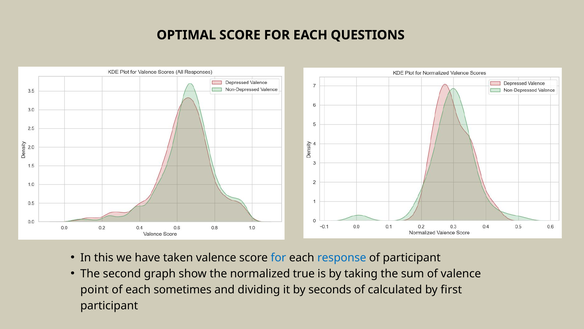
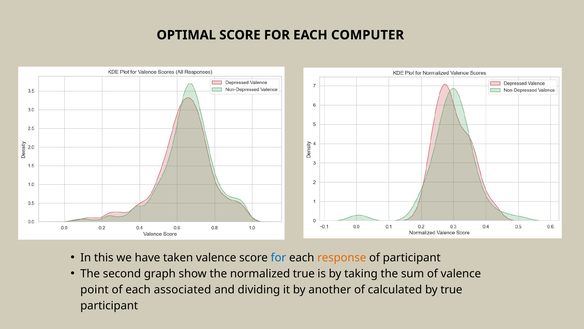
QUESTIONS: QUESTIONS -> COMPUTER (368, 35)
response colour: blue -> orange (342, 257)
sometimes: sometimes -> associated (182, 289)
seconds: seconds -> another (330, 289)
by first: first -> true (451, 289)
